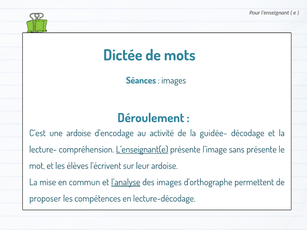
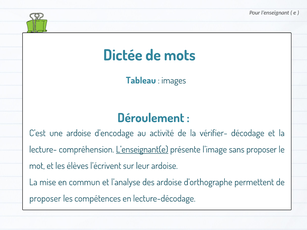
Séances: Séances -> Tableau (141, 81)
guidée-: guidée- -> vérifier- (214, 133)
sans présente: présente -> proposer (262, 150)
l’analyse underline: present -> none (126, 182)
des images: images -> ardoise (169, 182)
